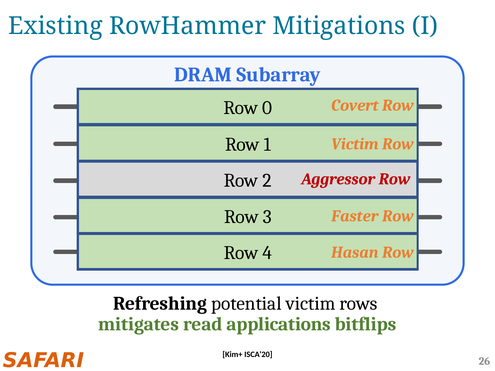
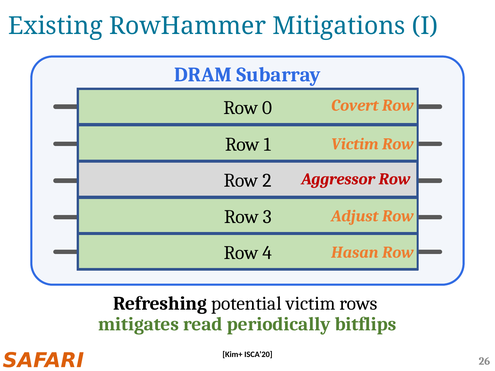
Faster: Faster -> Adjust (355, 216)
applications: applications -> periodically (279, 325)
